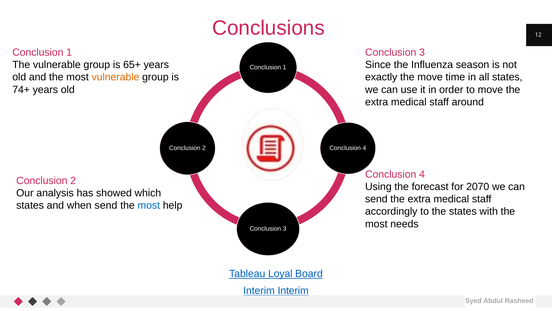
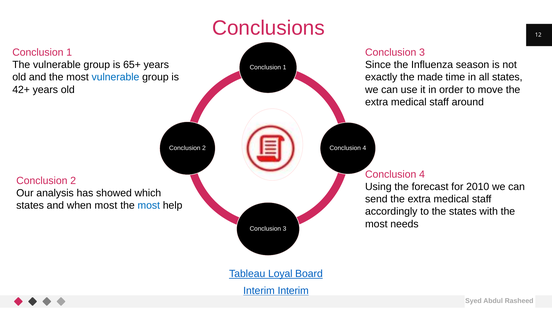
vulnerable colour: orange -> blue (115, 77)
the move: move -> made (430, 77)
74+: 74+ -> 42+ (21, 89)
2070: 2070 -> 2010 (478, 186)
when send: send -> most (106, 205)
